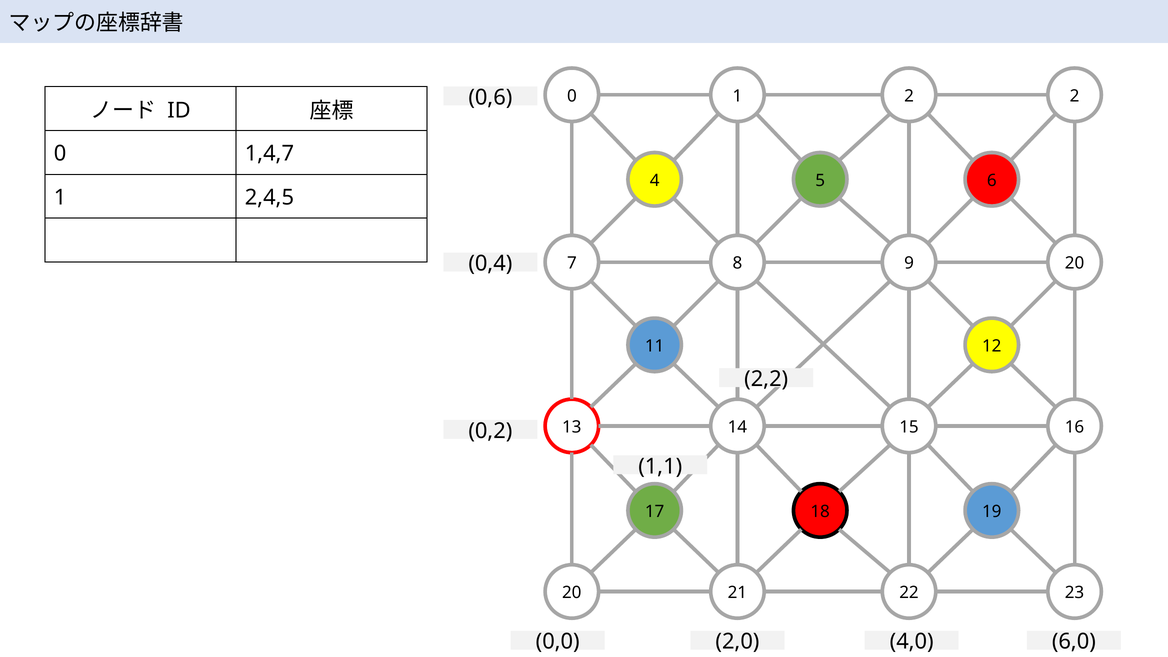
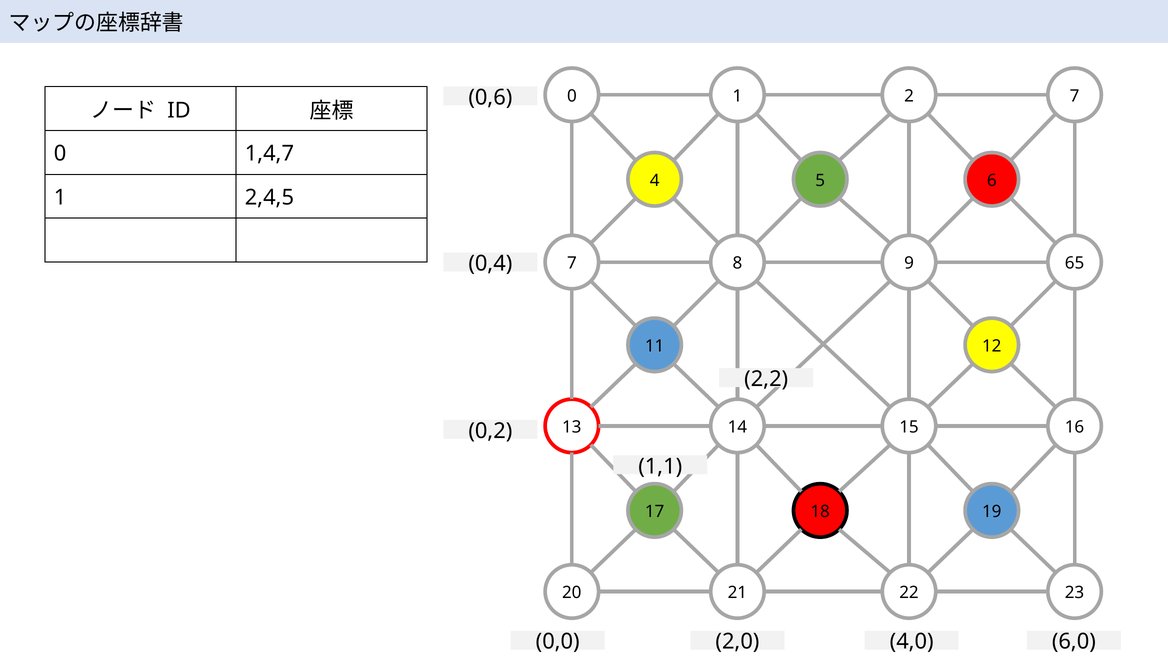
2 2: 2 -> 7 (1075, 96)
9 20: 20 -> 65 (1075, 263)
